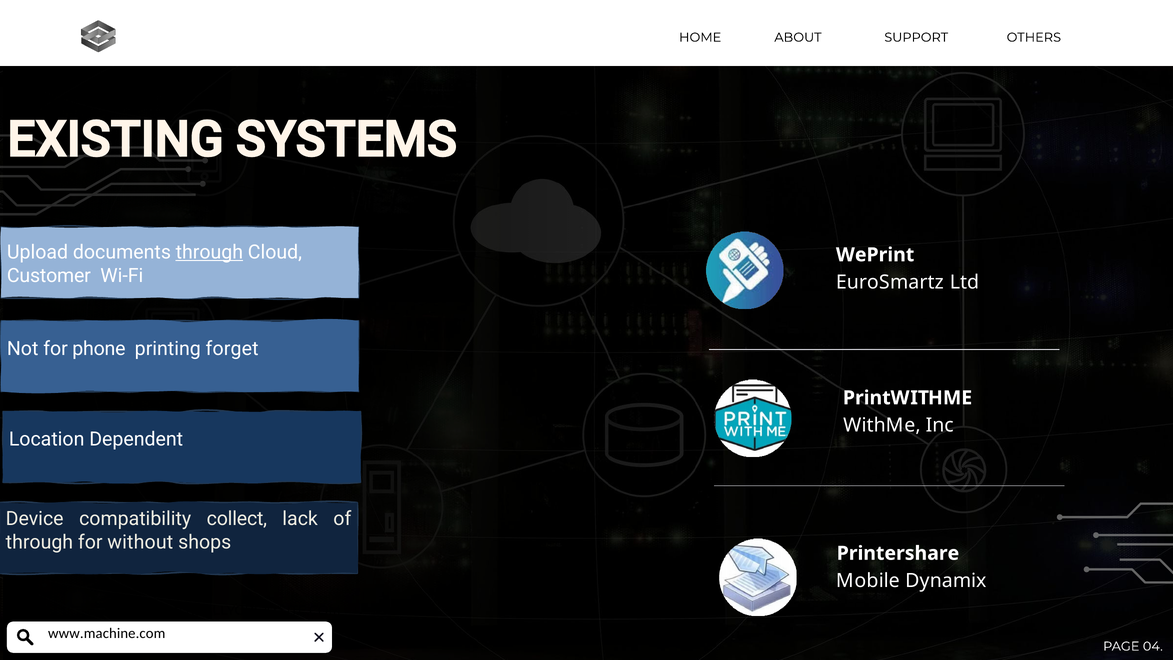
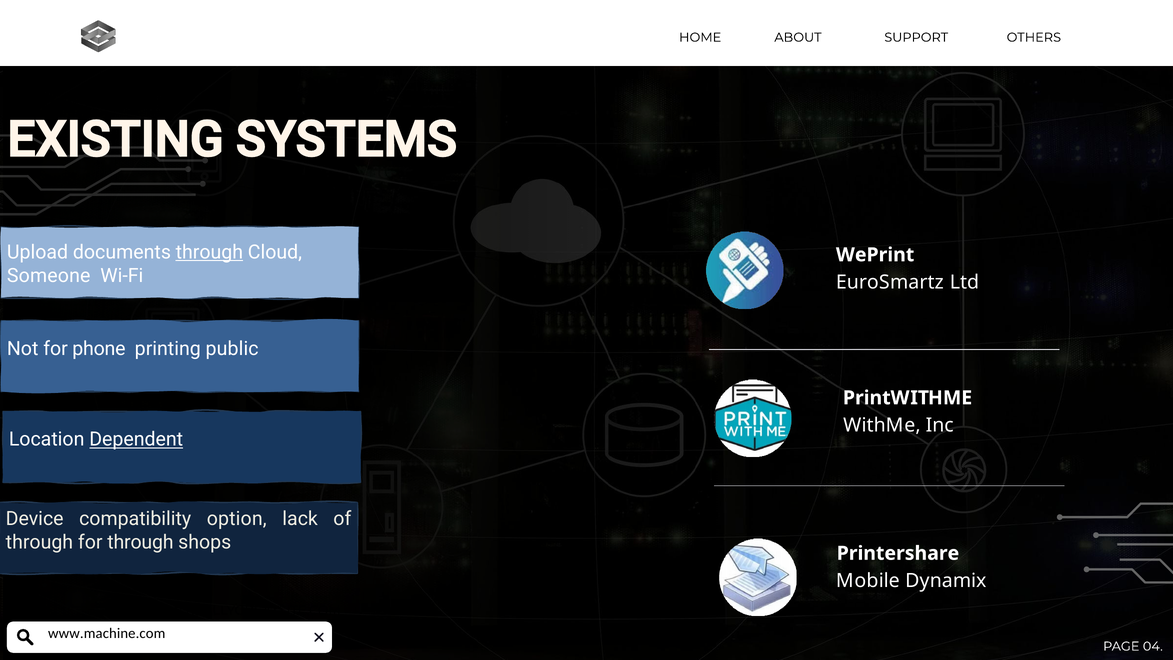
Customer: Customer -> Someone (49, 275)
forget: forget -> public (232, 349)
Dependent underline: none -> present (136, 439)
collect: collect -> option (237, 519)
for without: without -> through (140, 542)
